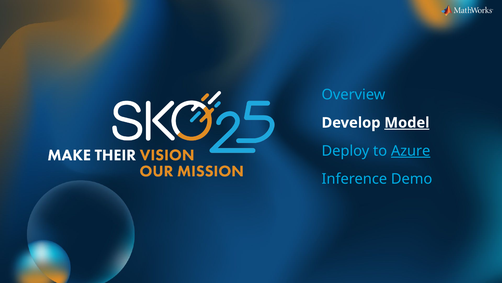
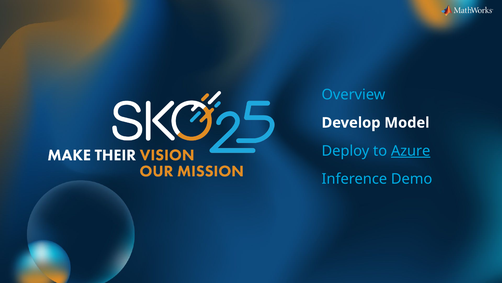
Model underline: present -> none (407, 122)
